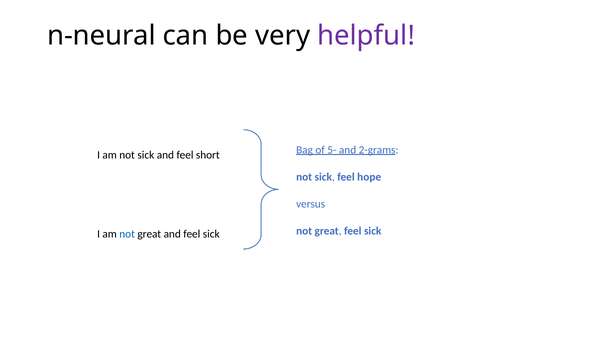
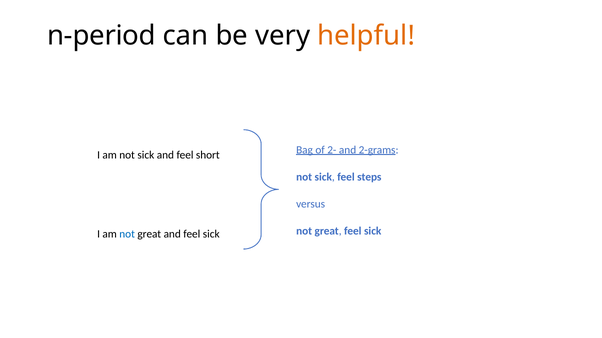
n-neural: n-neural -> n-period (102, 36)
helpful colour: purple -> orange (366, 36)
5-: 5- -> 2- (332, 150)
hope: hope -> steps (369, 177)
